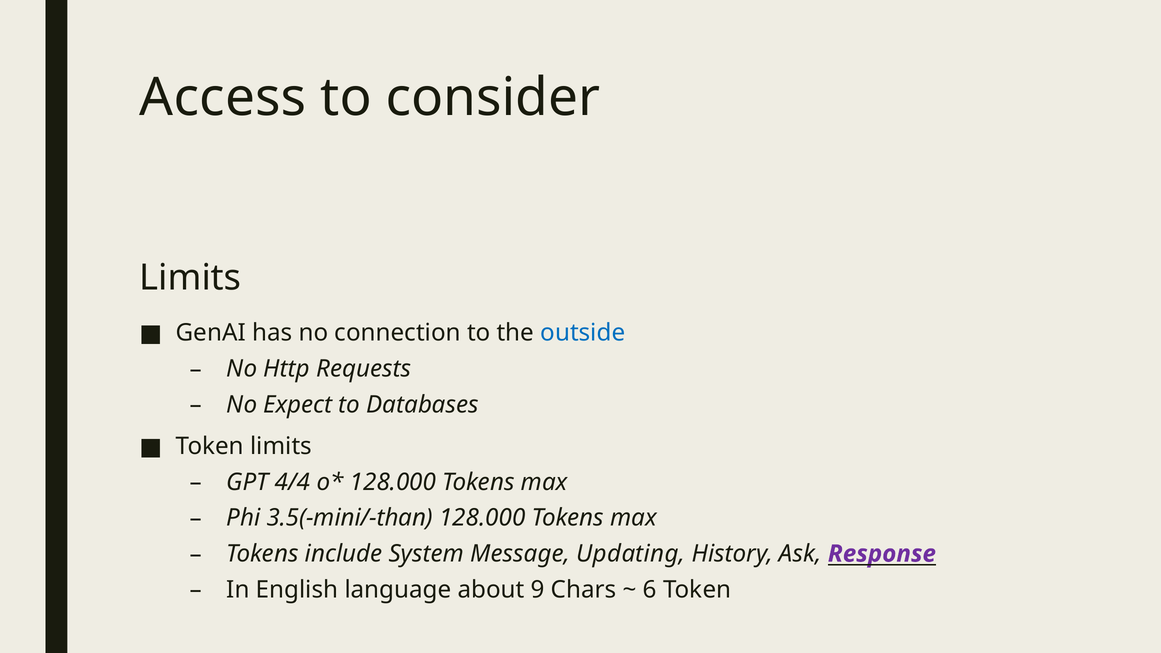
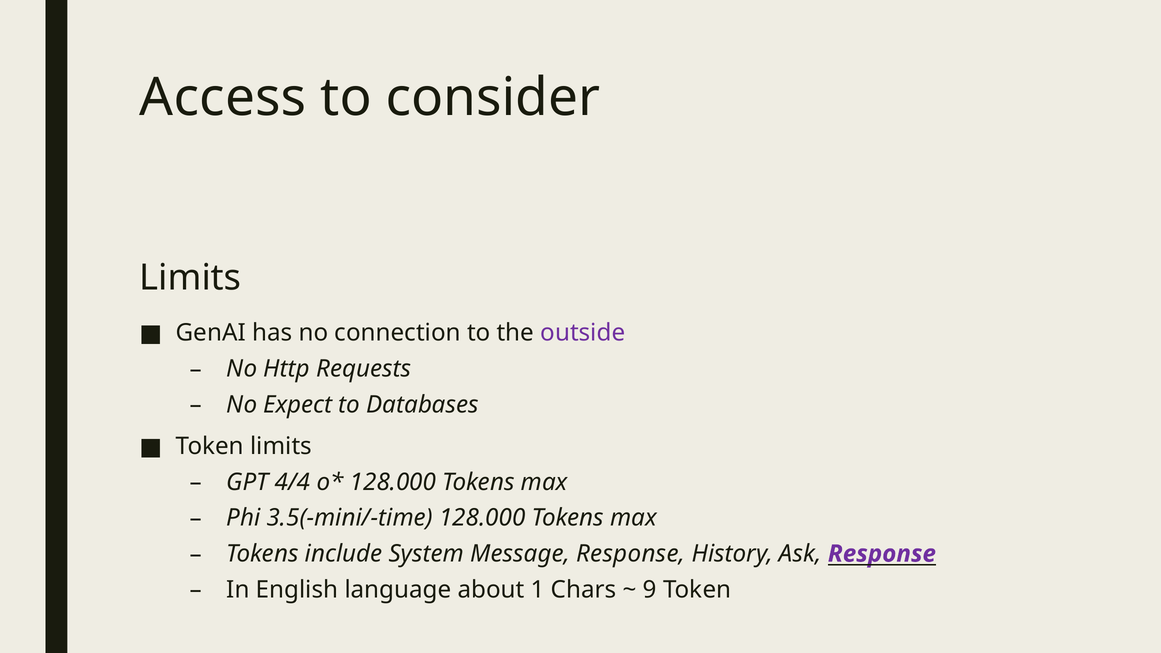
outside colour: blue -> purple (583, 333)
3.5(-mini/-than: 3.5(-mini/-than -> 3.5(-mini/-time (350, 518)
Message Updating: Updating -> Response (631, 554)
9: 9 -> 1 (538, 590)
6: 6 -> 9 (650, 590)
